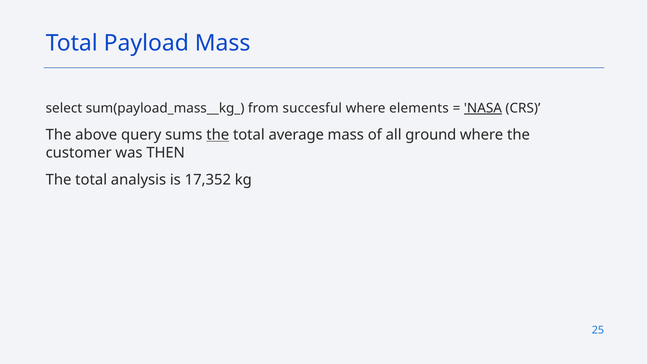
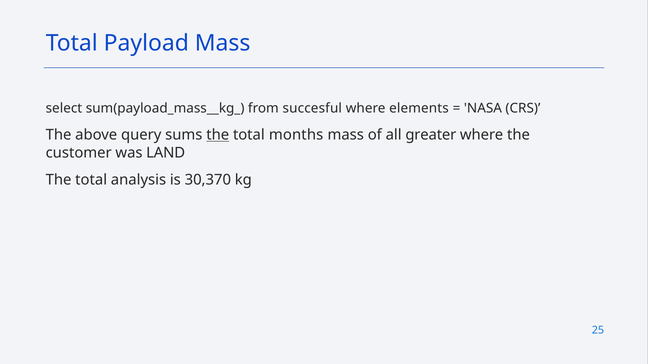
NASA underline: present -> none (483, 108)
average: average -> months (296, 135)
ground: ground -> greater (431, 135)
THEN: THEN -> LAND (166, 153)
17,352: 17,352 -> 30,370 (208, 180)
